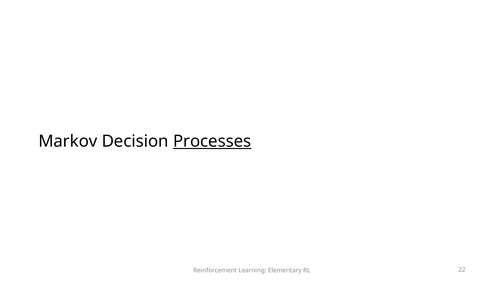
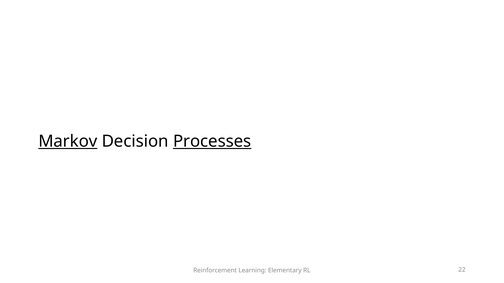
Markov underline: none -> present (68, 142)
